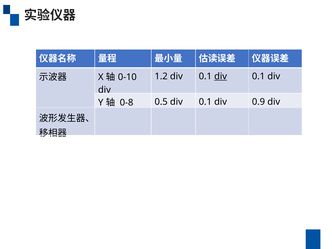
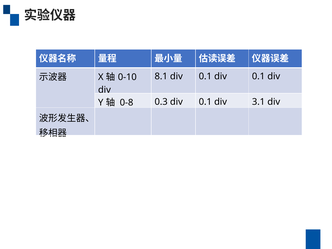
1.2: 1.2 -> 8.1 (161, 76)
div underline: present -> none (221, 76)
0.5: 0.5 -> 0.3 (161, 102)
0.9: 0.9 -> 3.1 (258, 102)
